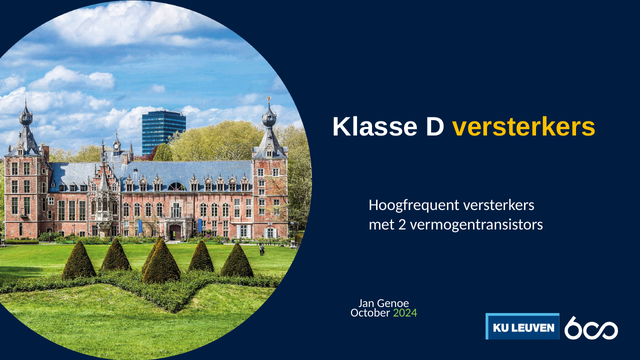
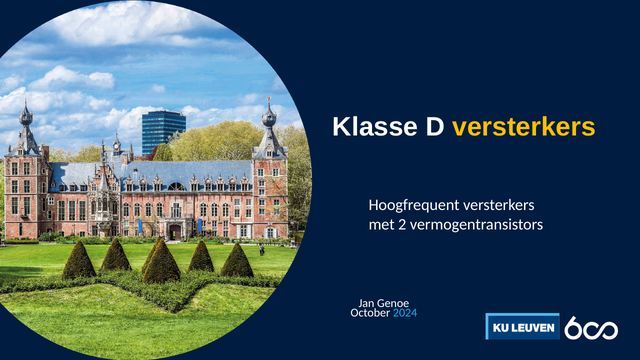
2024 colour: light green -> light blue (405, 313)
